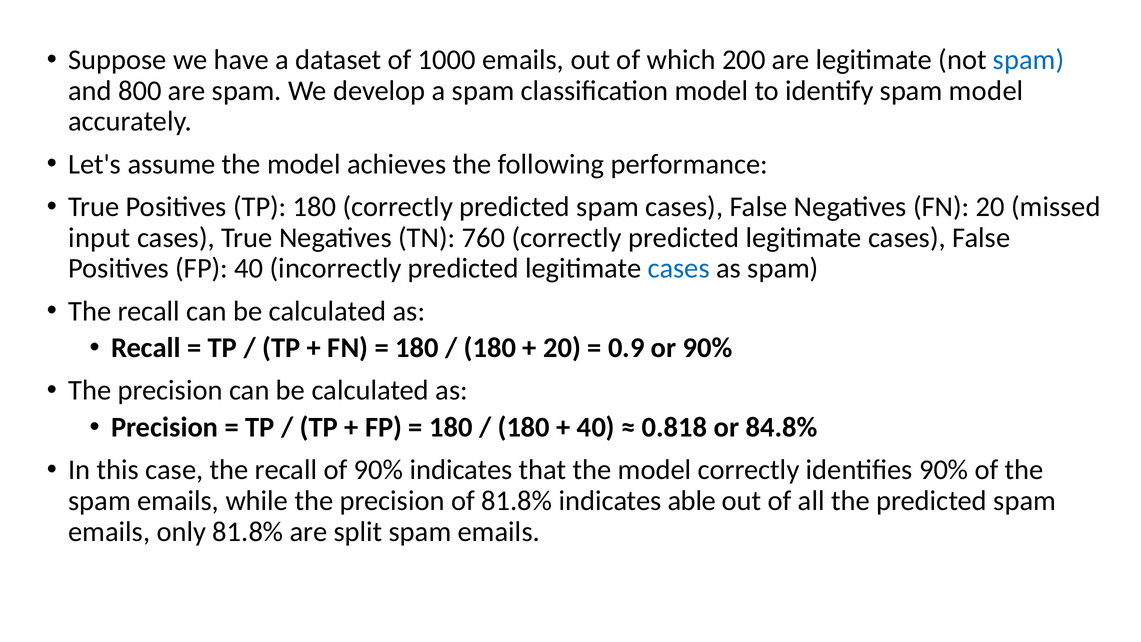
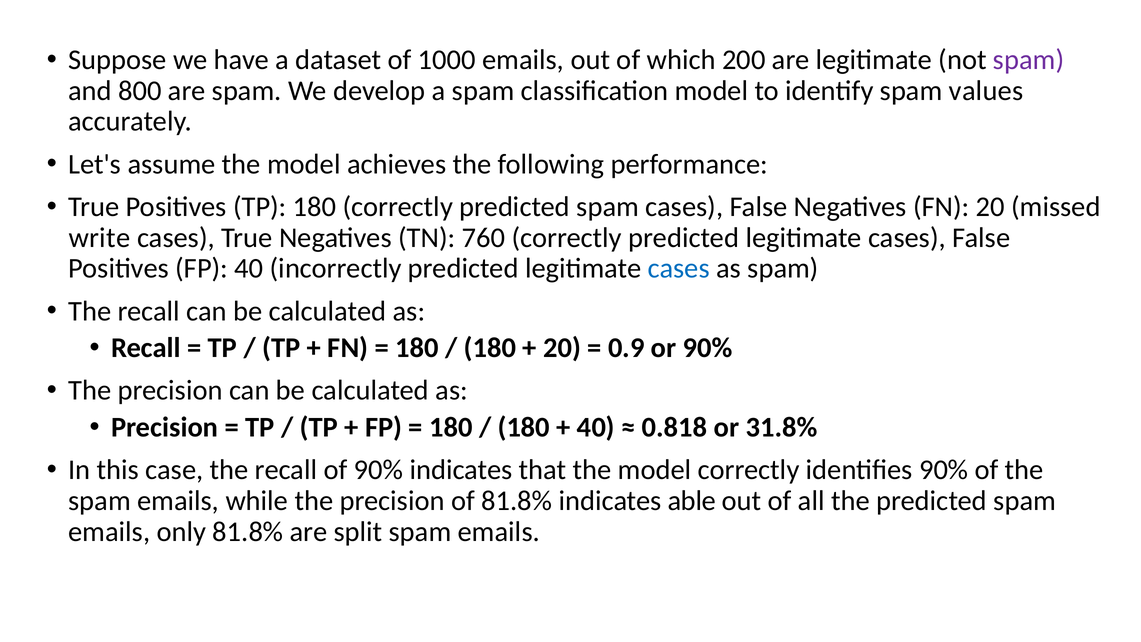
spam colour: blue -> purple (1029, 60)
spam model: model -> values (986, 91)
input: input -> write (99, 238)
84.8%: 84.8% -> 31.8% (782, 427)
